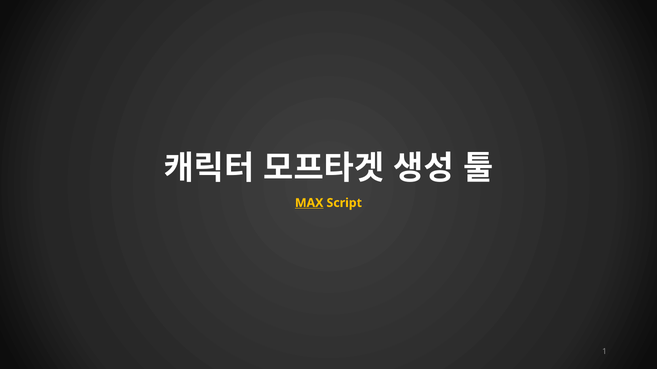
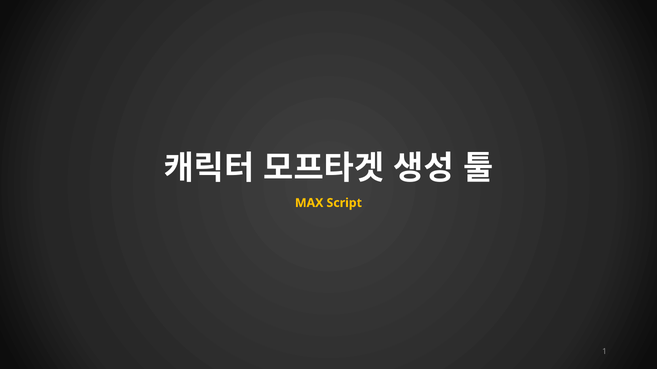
MAX underline: present -> none (309, 203)
